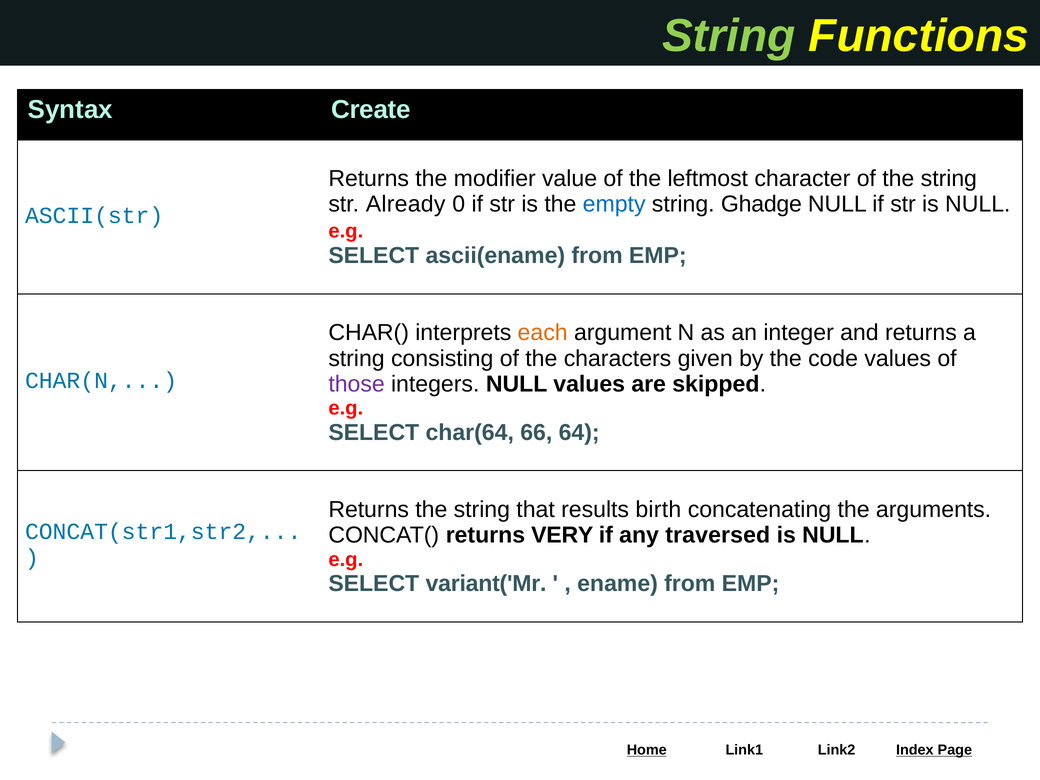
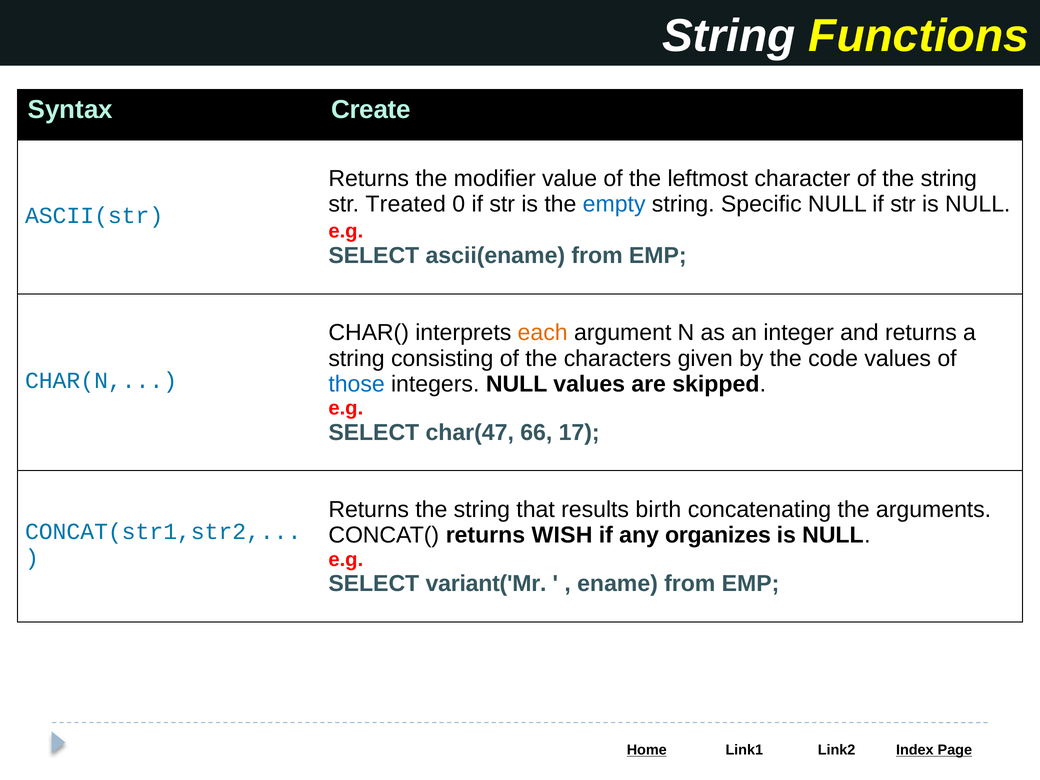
String colour: light green -> white (729, 36)
Already: Already -> Treated (406, 204)
Ghadge: Ghadge -> Specific (761, 204)
those colour: purple -> blue (357, 384)
char(64: char(64 -> char(47 (470, 432)
64: 64 -> 17 (579, 432)
VERY: VERY -> WISH (562, 535)
traversed: traversed -> organizes (718, 535)
